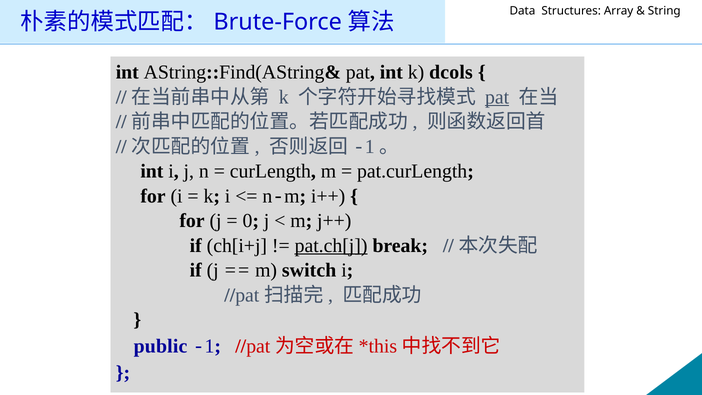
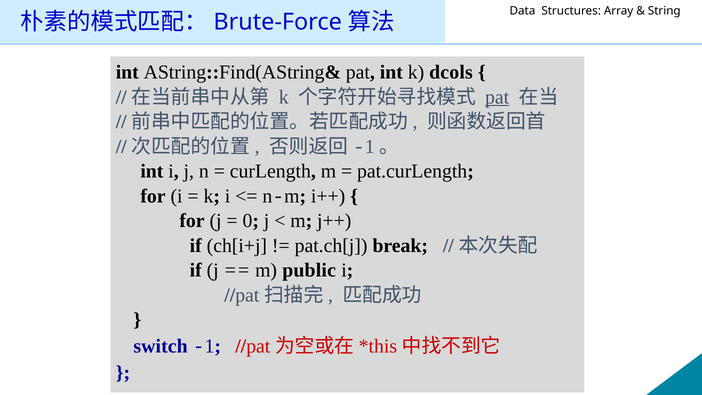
pat.ch[j underline: present -> none (331, 245)
switch: switch -> public (309, 270)
public: public -> switch (161, 346)
